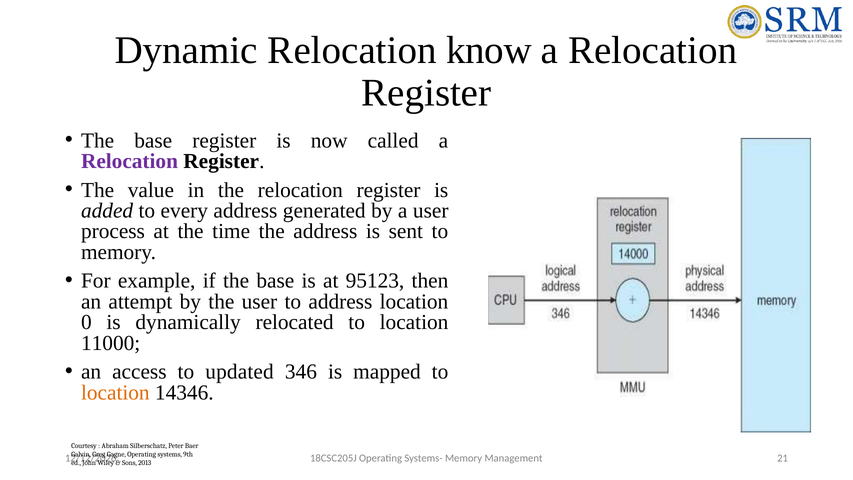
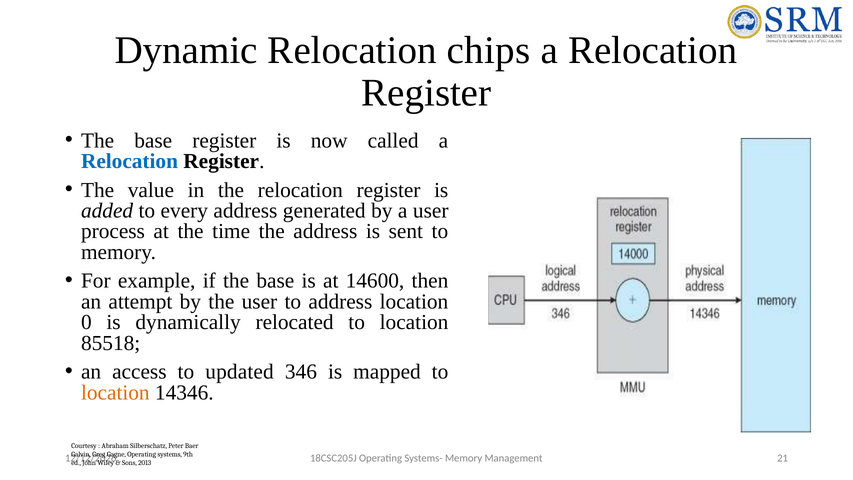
know: know -> chips (489, 51)
Relocation colour: purple -> blue (130, 161)
95123: 95123 -> 14600 (375, 281)
11000: 11000 -> 85518 (111, 343)
